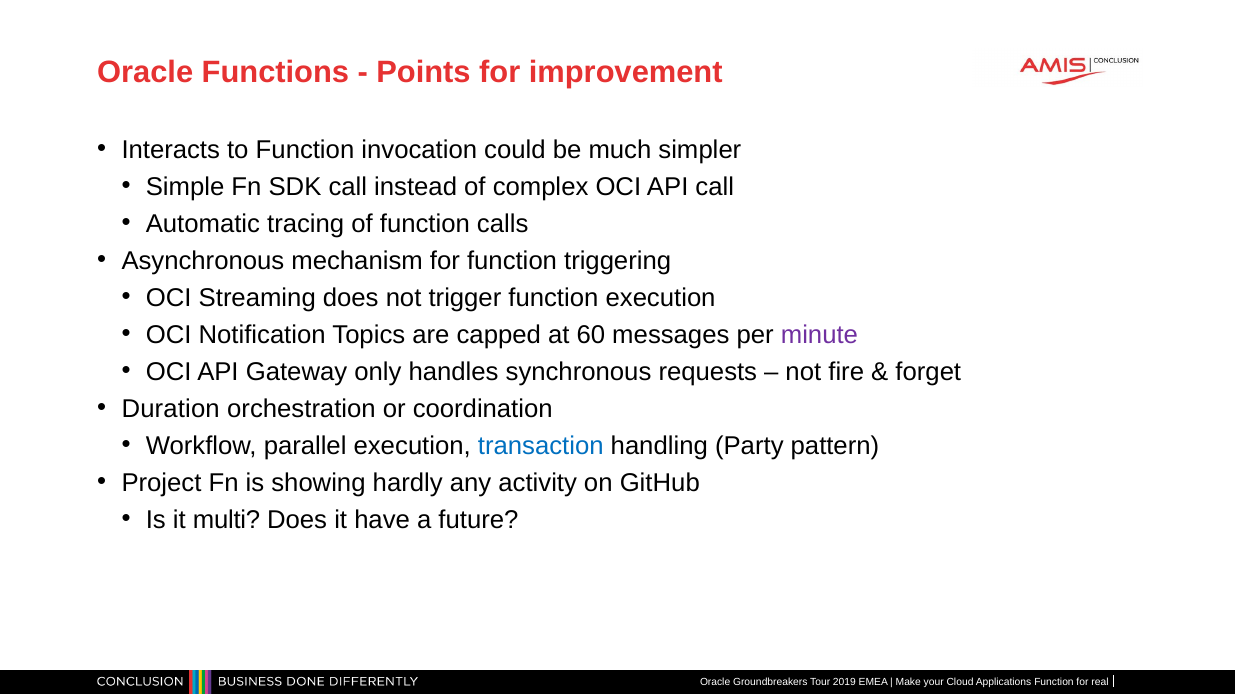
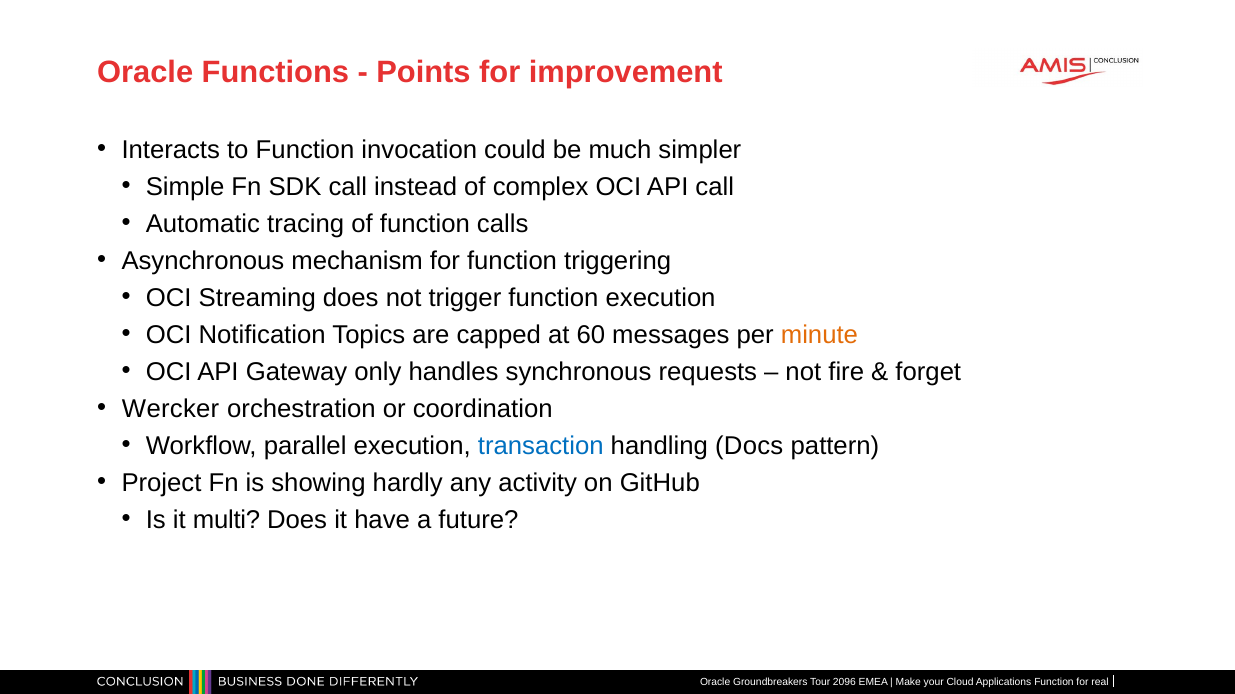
minute colour: purple -> orange (819, 335)
Duration: Duration -> Wercker (171, 409)
Party: Party -> Docs (749, 446)
2019: 2019 -> 2096 (844, 683)
